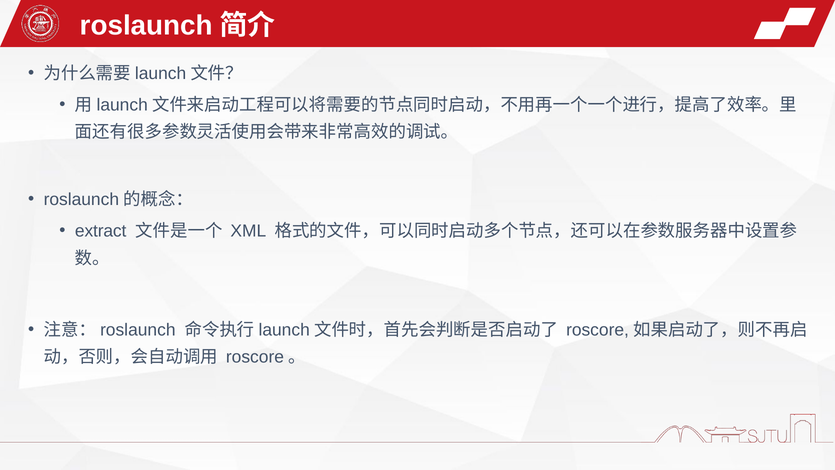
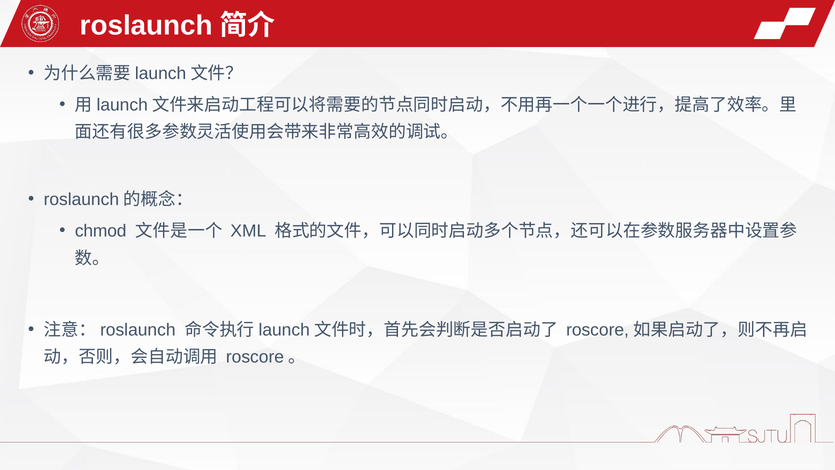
extract: extract -> chmod (101, 231)
